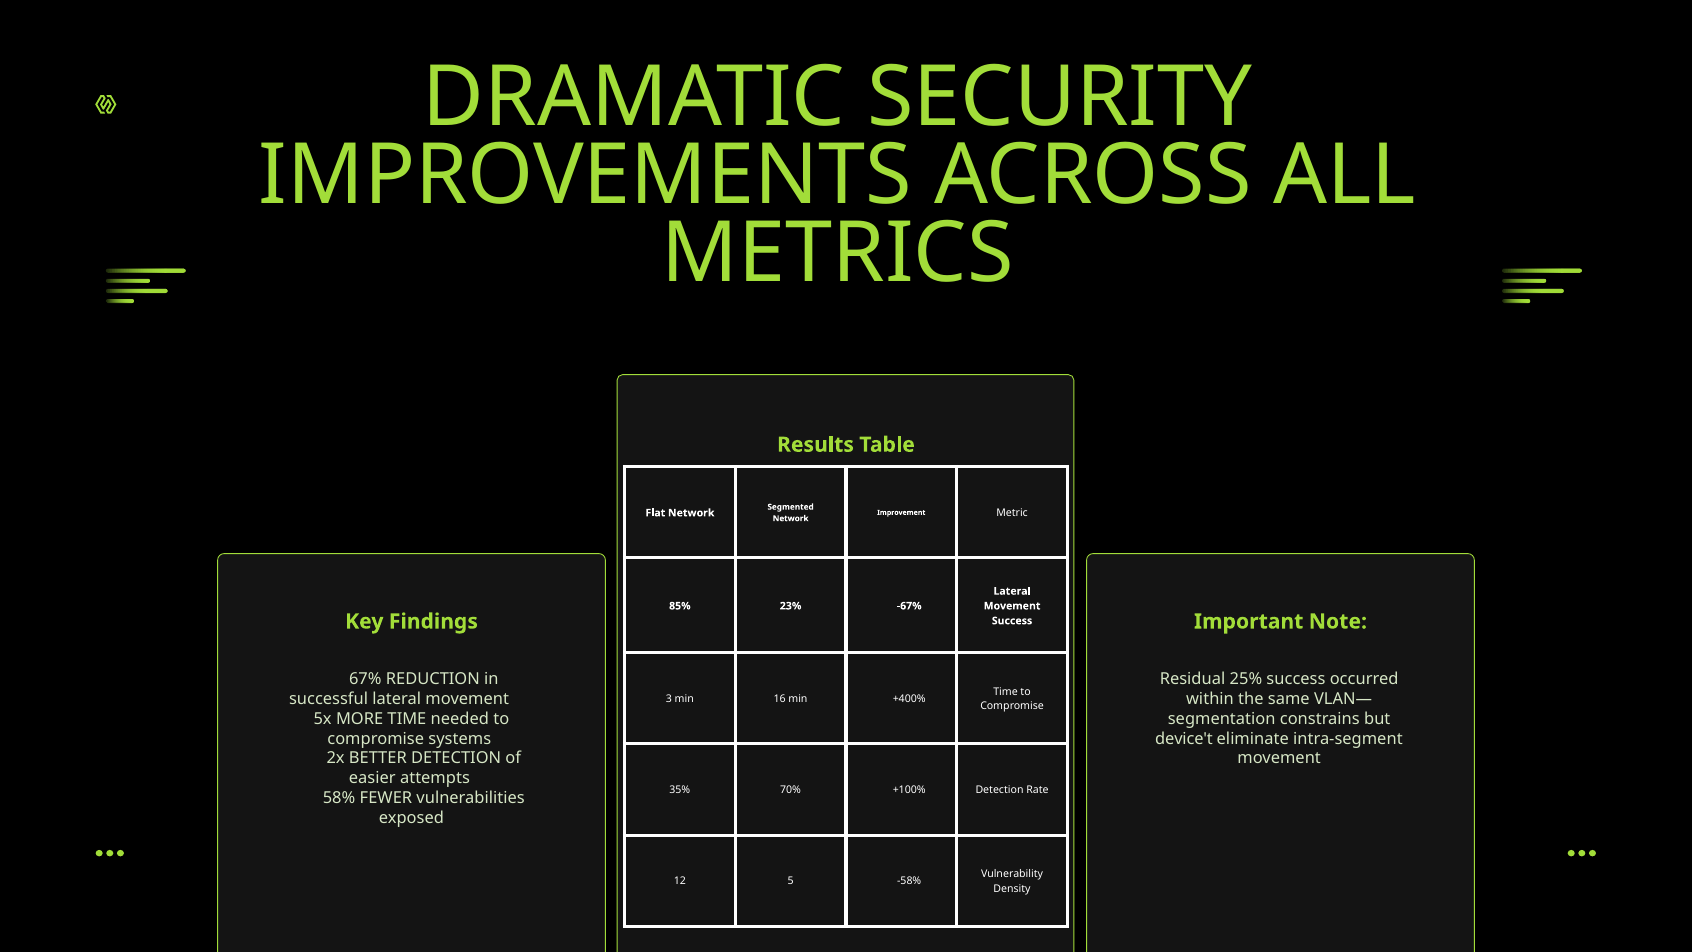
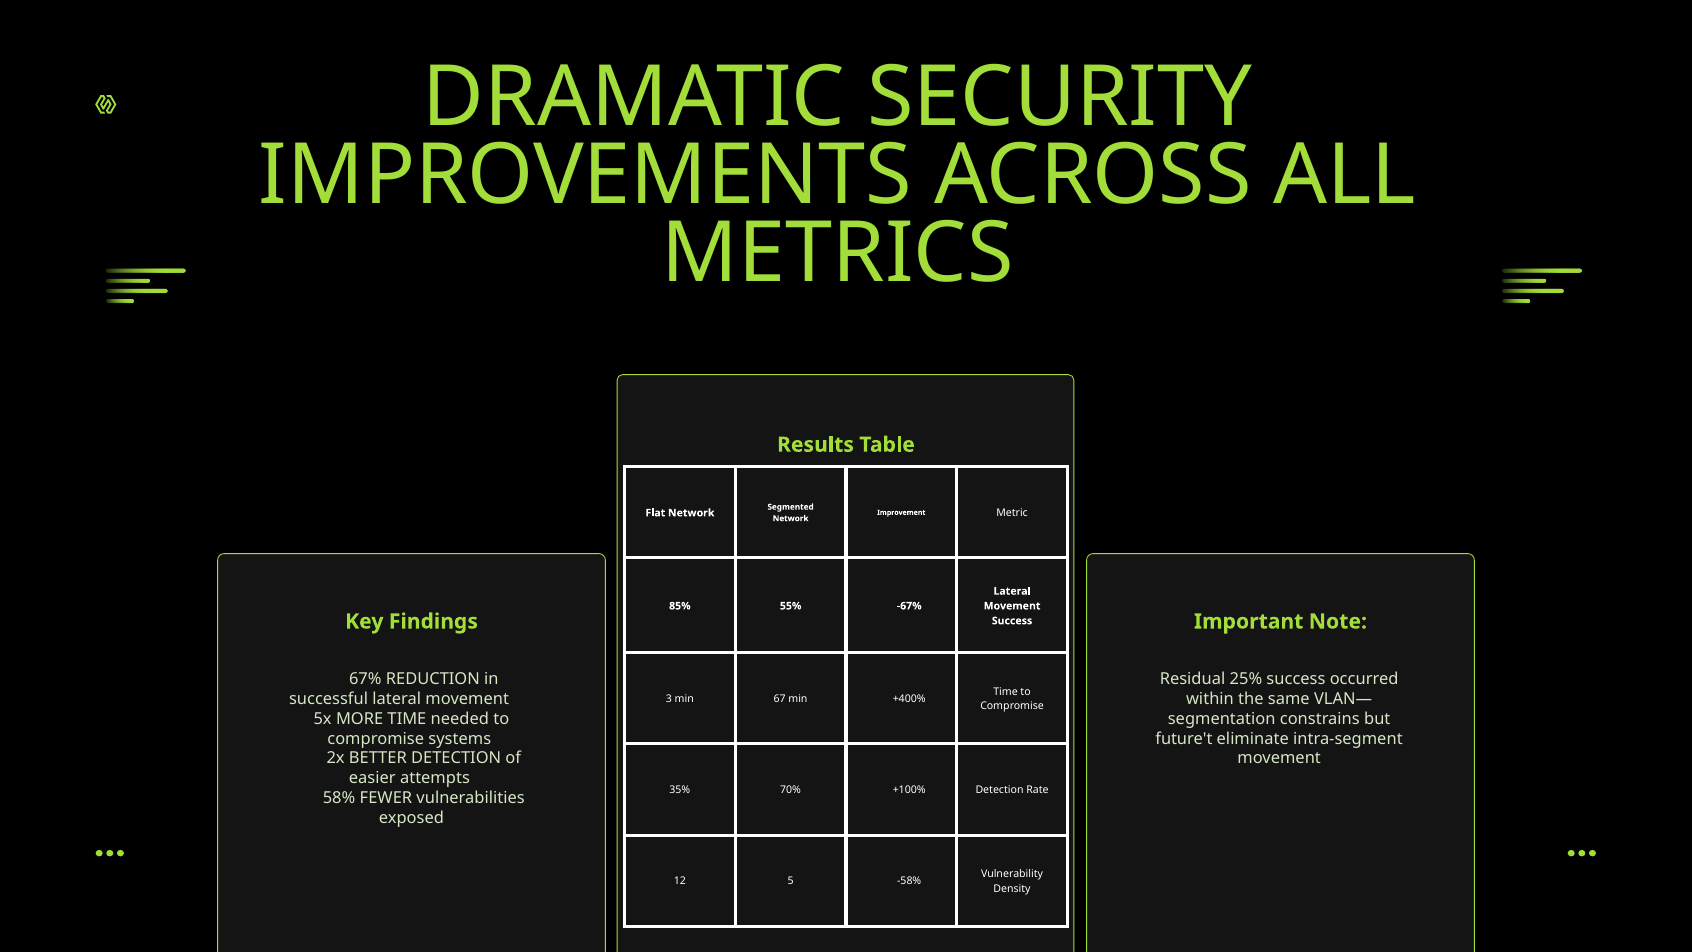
23%: 23% -> 55% (791, 606)
16: 16 -> 67 (780, 699)
device't: device't -> future't (1184, 739)
